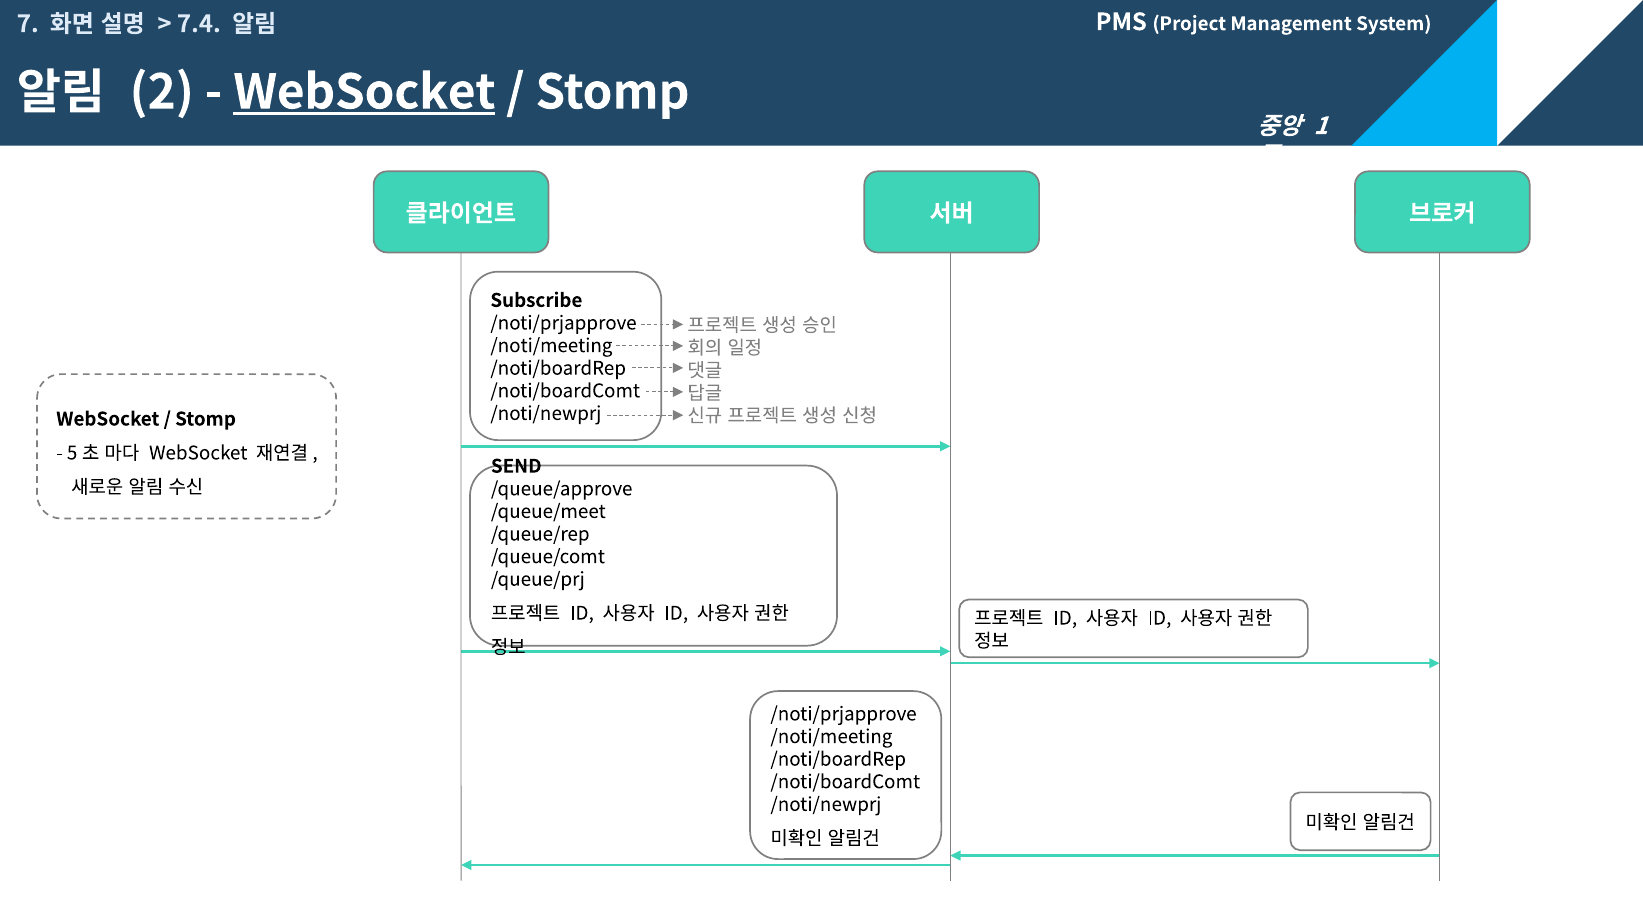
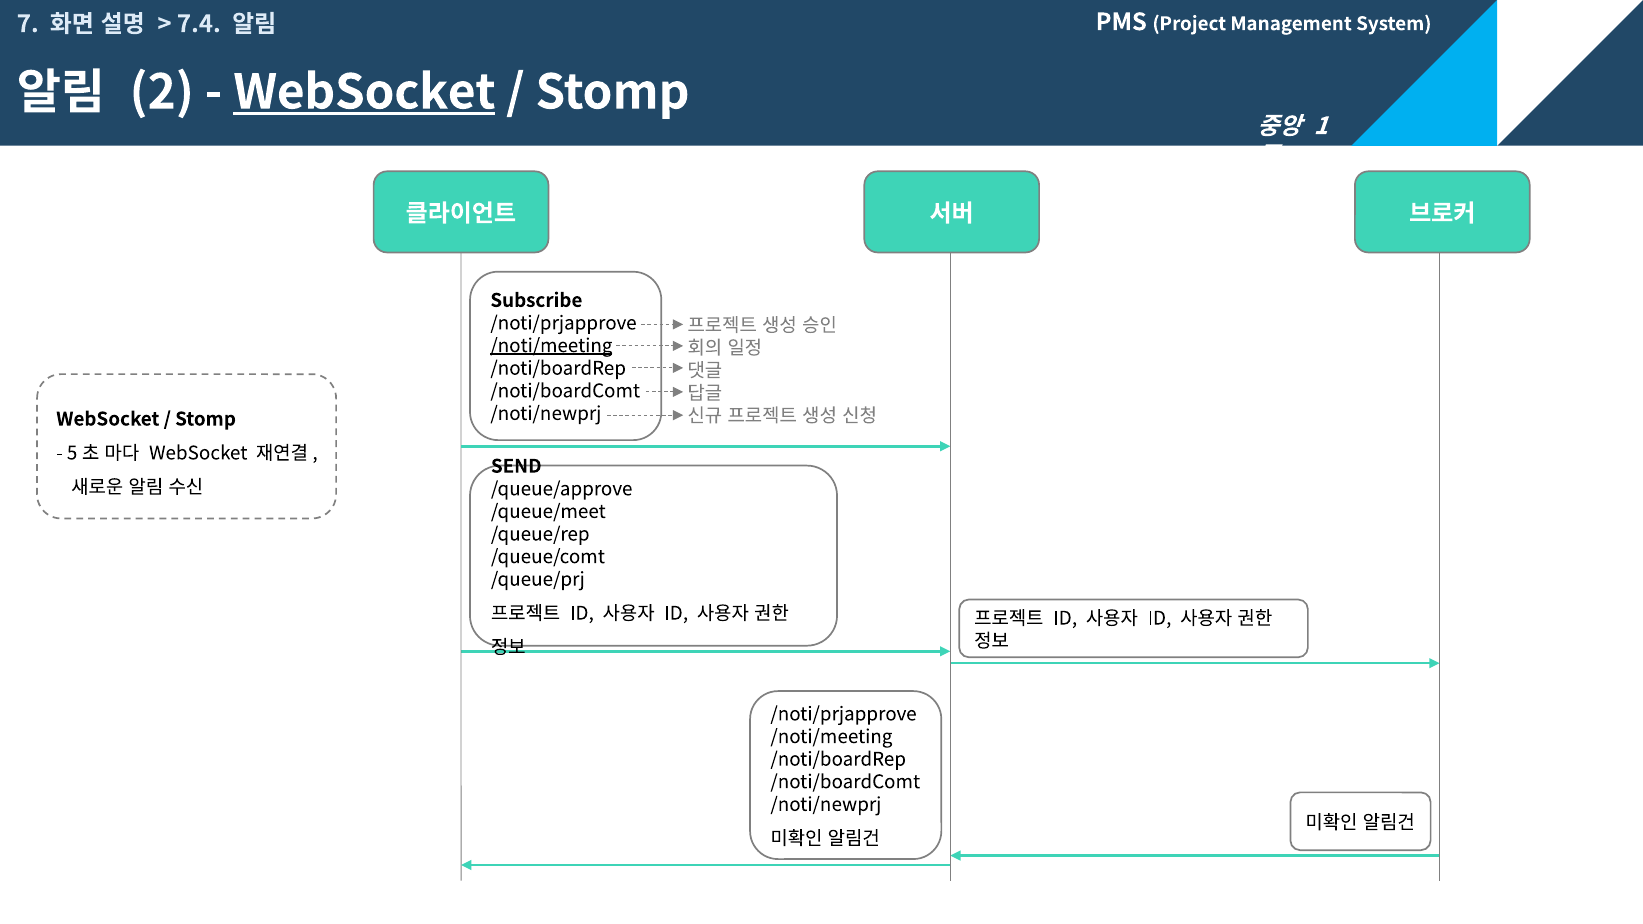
/noti/meeting underline: none -> present (551, 346)
